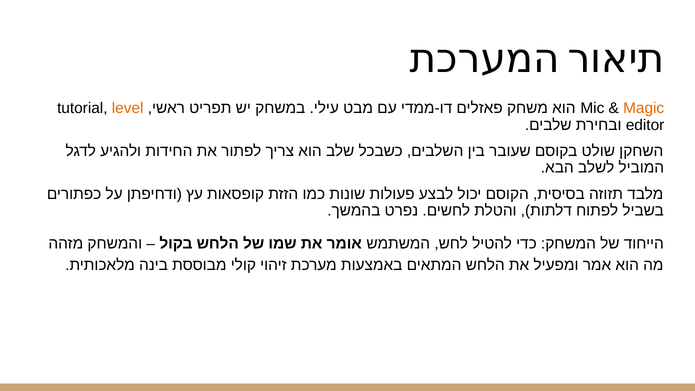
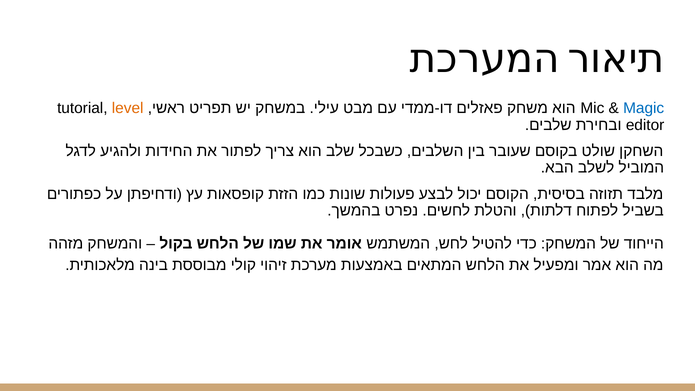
Magic colour: orange -> blue (644, 108)
